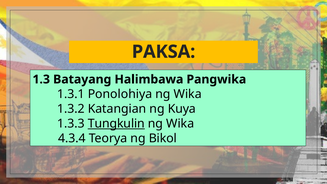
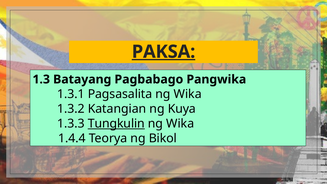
PAKSA underline: none -> present (164, 52)
Halimbawa: Halimbawa -> Pagbabago (149, 79)
Ponolohiya: Ponolohiya -> Pagsasalita (120, 94)
4.3.4: 4.3.4 -> 1.4.4 (72, 138)
